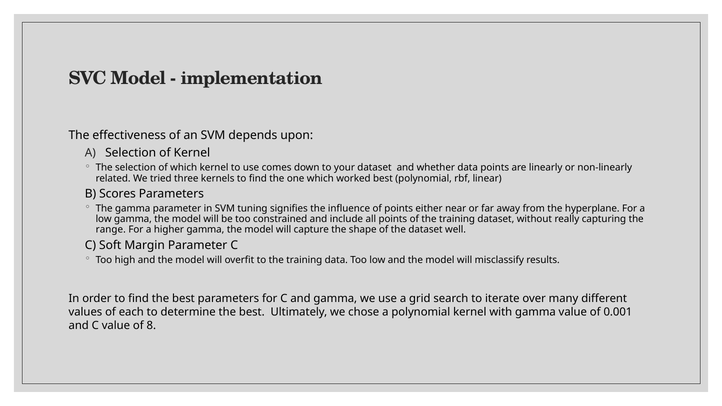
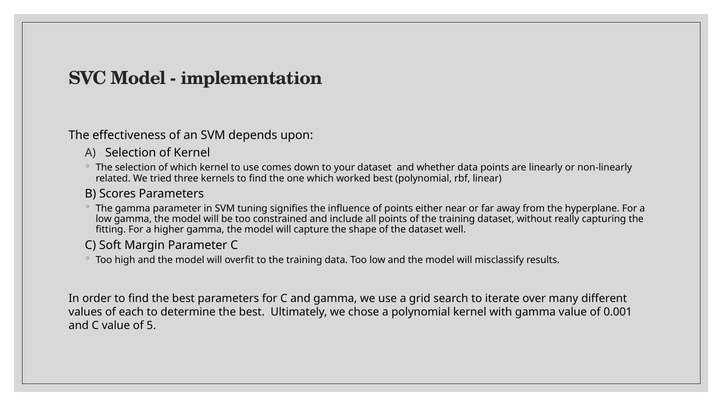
range: range -> fitting (111, 230)
8: 8 -> 5 (151, 325)
